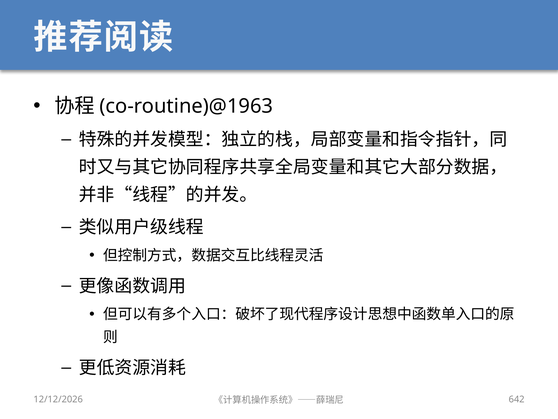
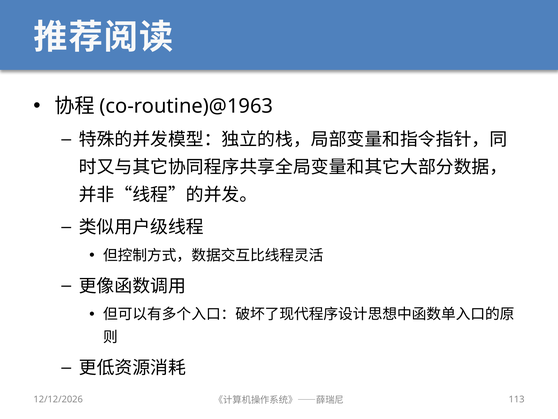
642: 642 -> 113 (517, 399)
